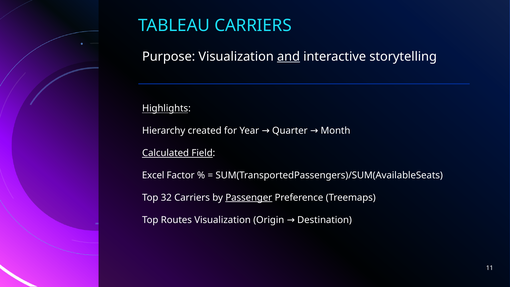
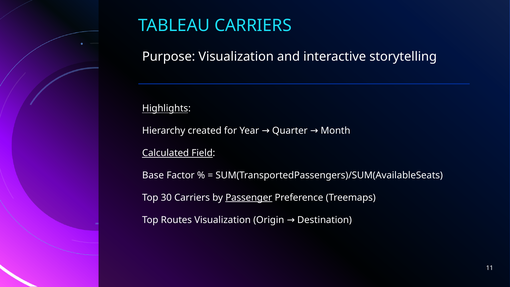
and underline: present -> none (289, 57)
Excel: Excel -> Base (153, 175)
32: 32 -> 30 (166, 198)
